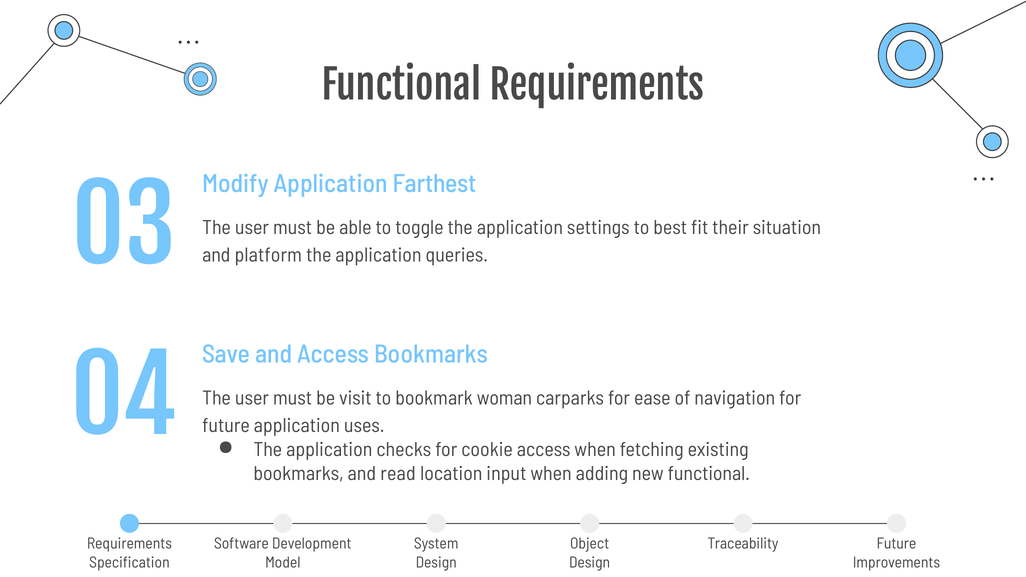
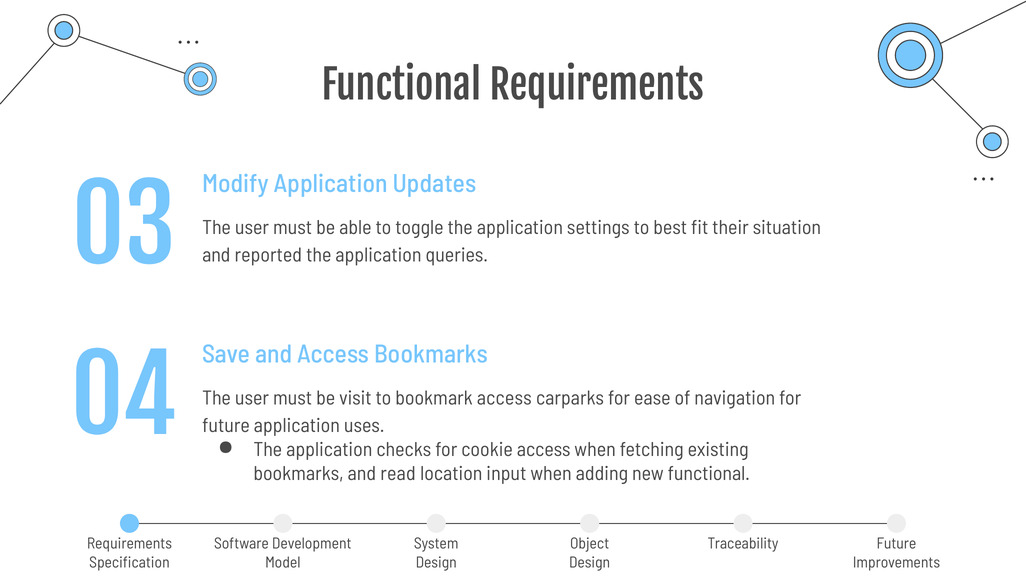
Farthest: Farthest -> Updates (434, 184)
platform: platform -> reported (268, 255)
bookmark woman: woman -> access (504, 398)
